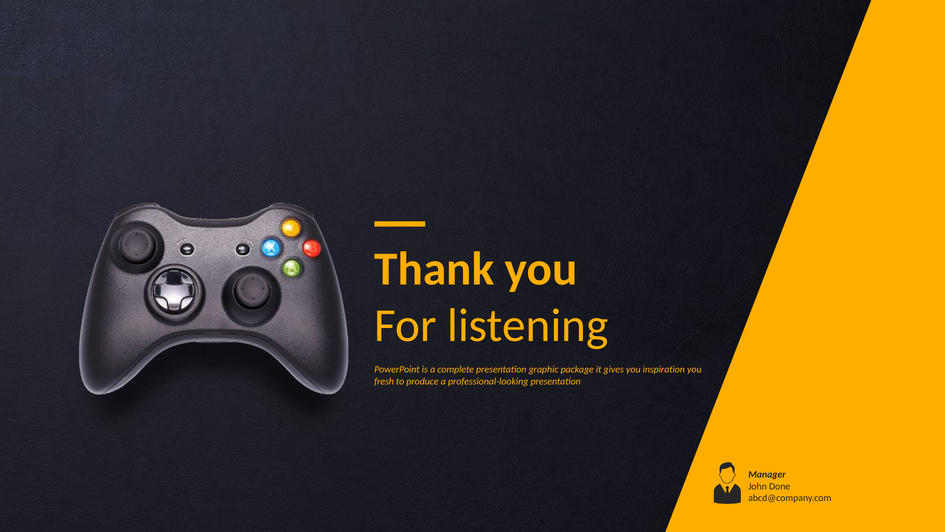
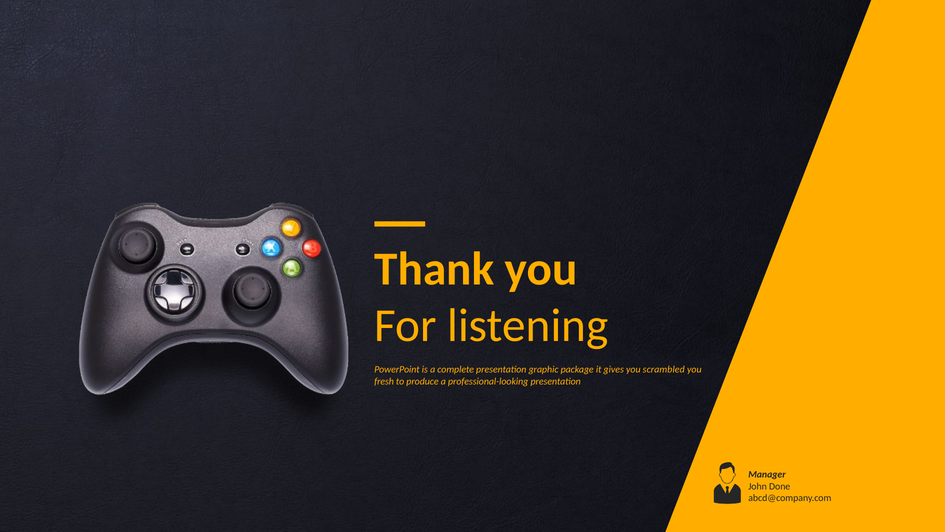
inspiration: inspiration -> scrambled (664, 369)
